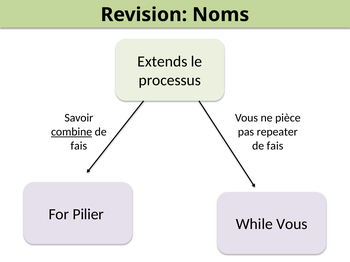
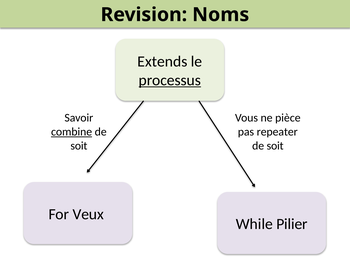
processus underline: none -> present (170, 80)
fais: fais -> soit (79, 146)
fais: fais -> soit (275, 146)
Pilier: Pilier -> Veux (88, 215)
While Vous: Vous -> Pilier (292, 224)
